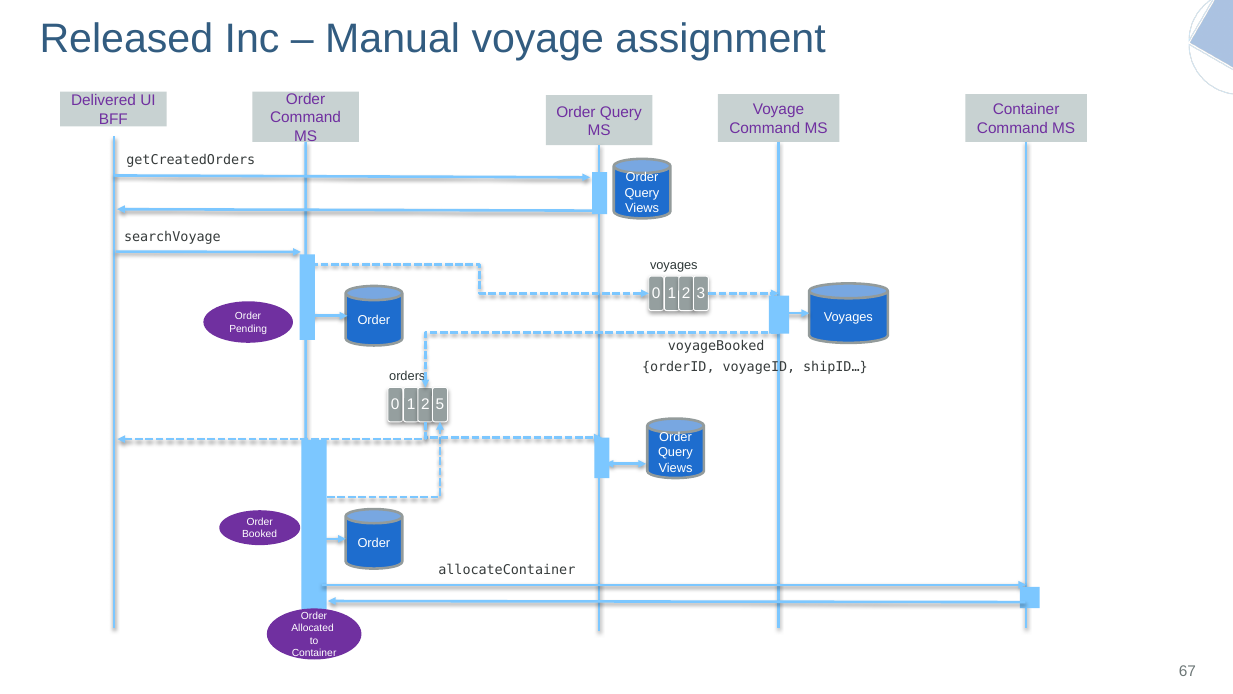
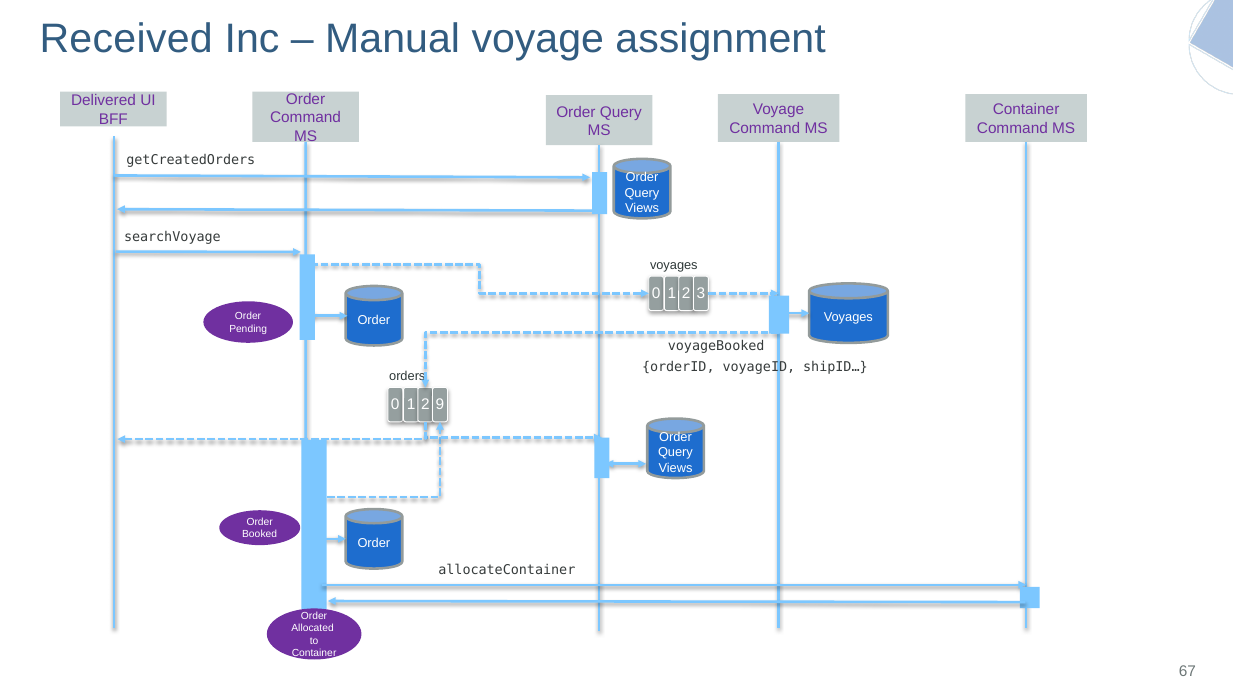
Released: Released -> Received (126, 39)
5: 5 -> 9 (440, 404)
